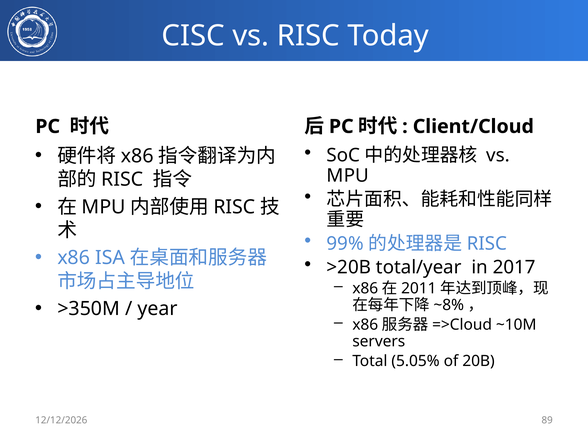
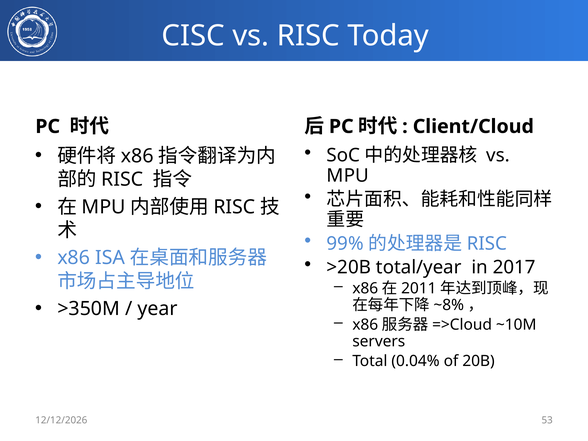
5.05%: 5.05% -> 0.04% (416, 361)
89: 89 -> 53 (547, 420)
